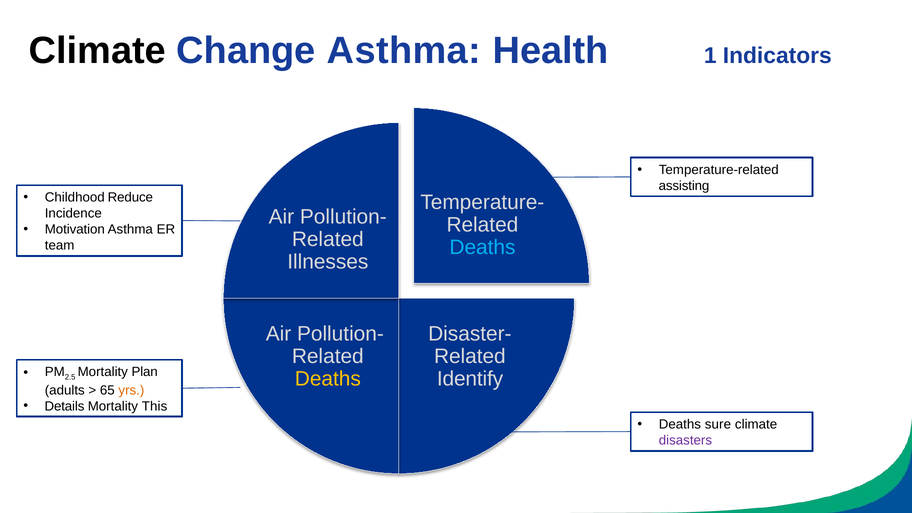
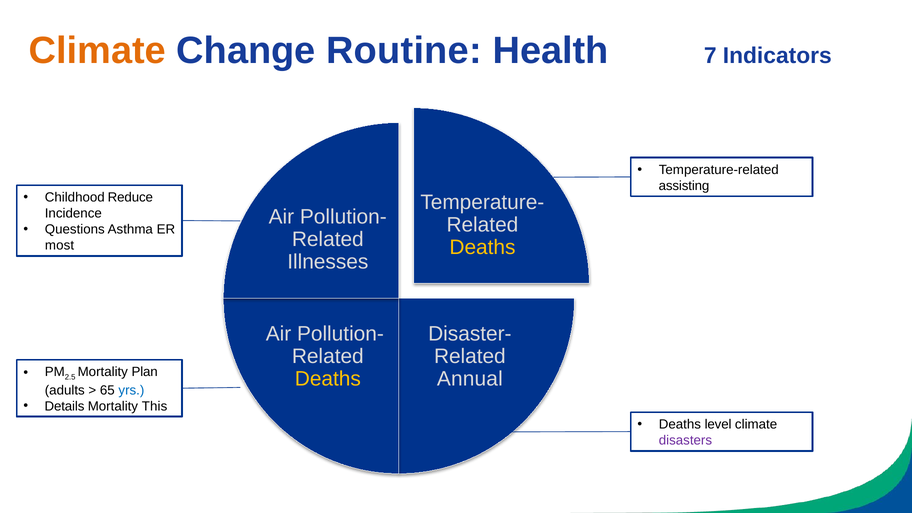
Climate colour: black -> orange (97, 51)
Change Asthma: Asthma -> Routine (404, 51)
1: 1 -> 7 (710, 56)
Motivation: Motivation -> Questions (75, 229)
Deaths colour: light blue -> yellow (482, 247)
team: team -> most (60, 245)
Identify: Identify -> Annual (470, 379)
yrs colour: orange -> blue (131, 390)
sure: sure -> level (718, 425)
